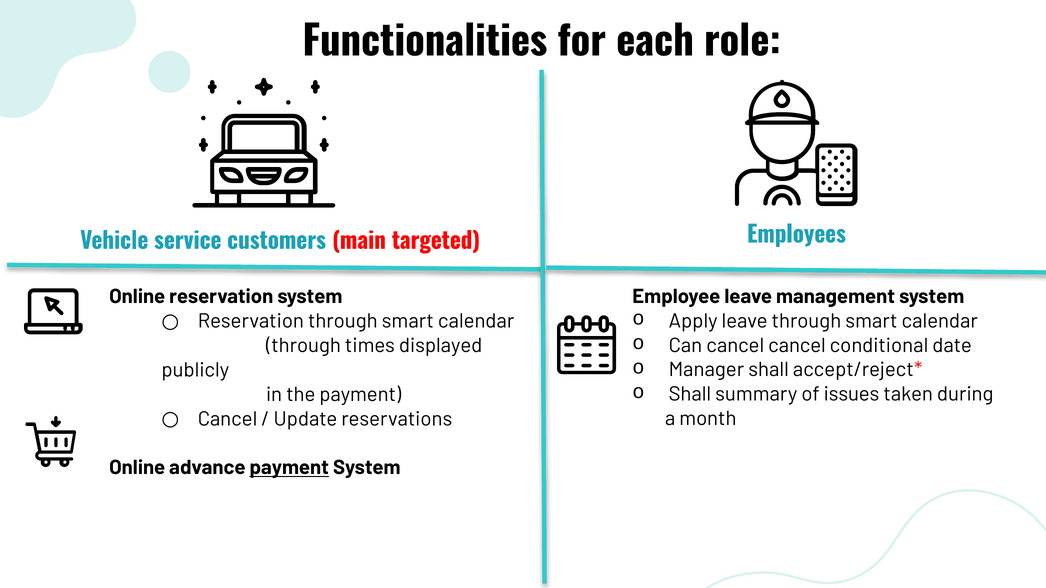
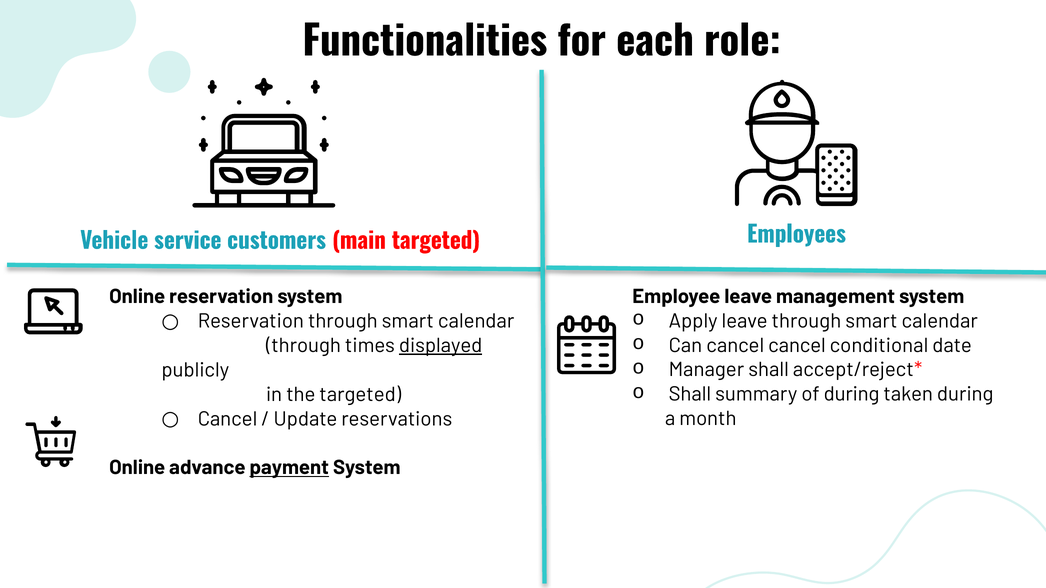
displayed underline: none -> present (441, 346)
of issues: issues -> during (852, 394)
the payment: payment -> targeted (360, 395)
